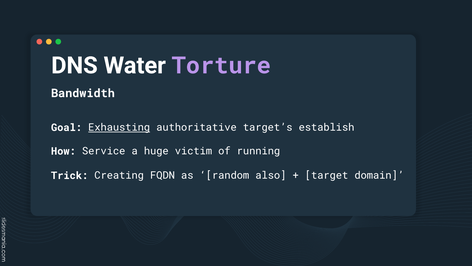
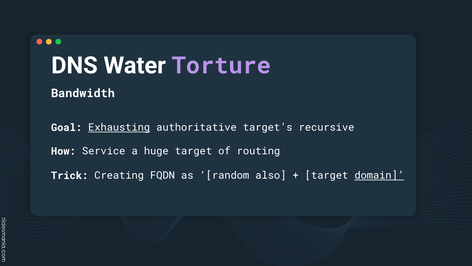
establish: establish -> recursive (327, 127)
huge victim: victim -> target (193, 151)
running: running -> routing (258, 151)
domain underline: none -> present (379, 175)
